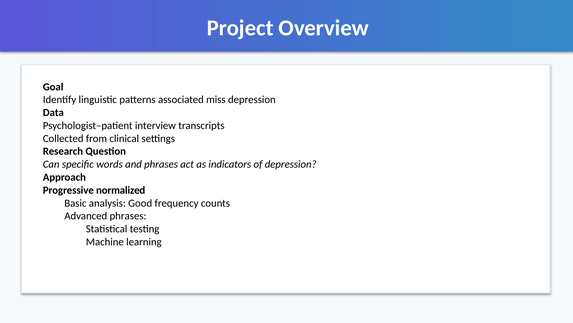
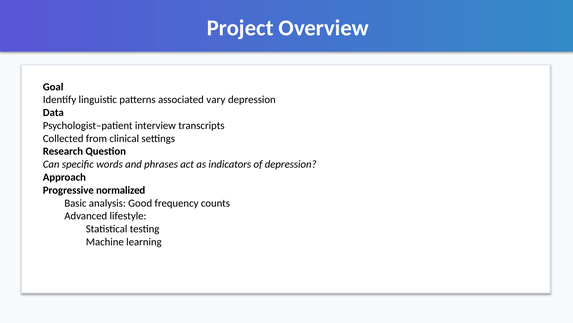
miss: miss -> vary (216, 100)
Advanced phrases: phrases -> lifestyle (128, 216)
